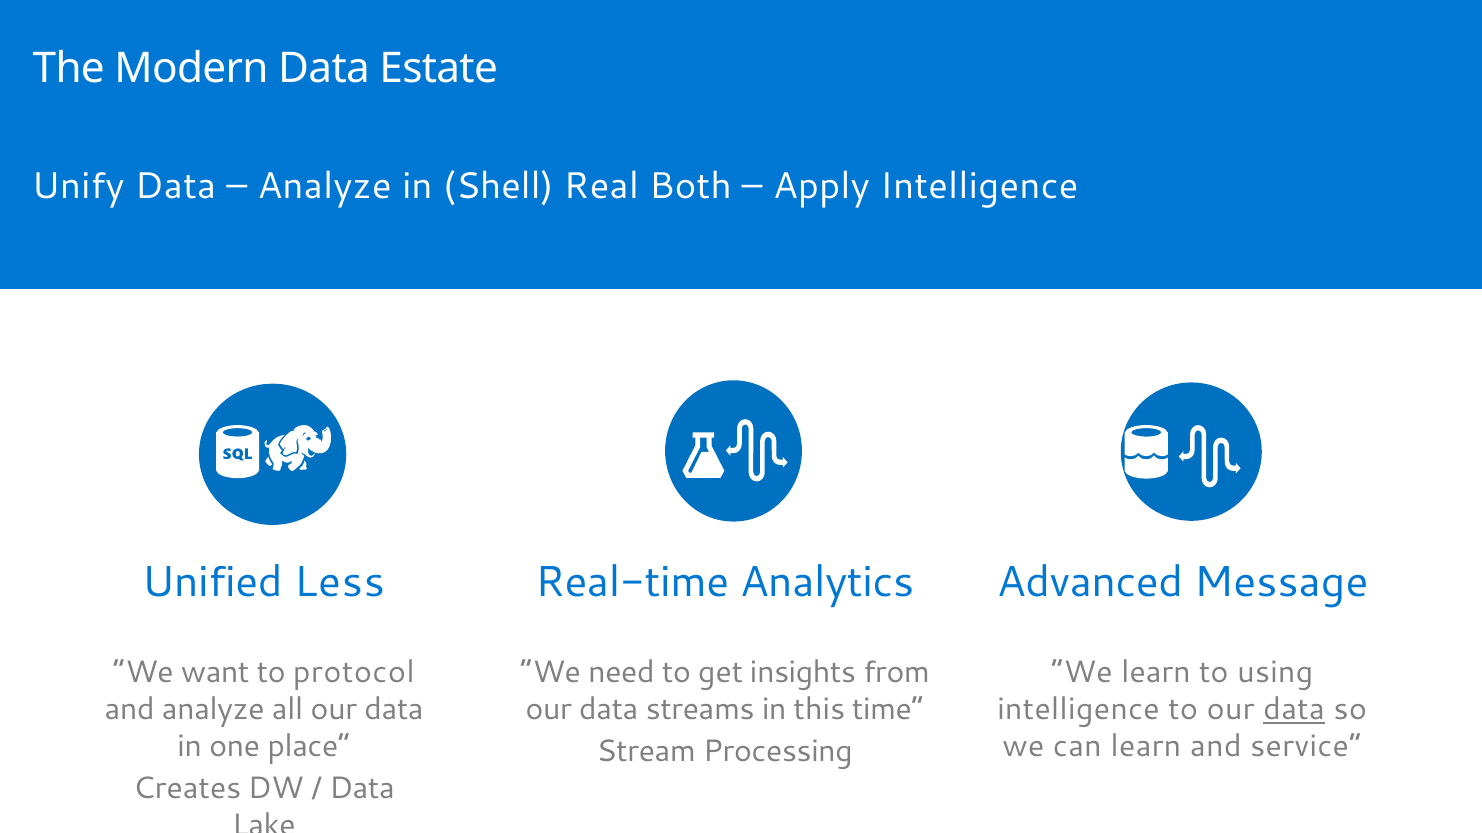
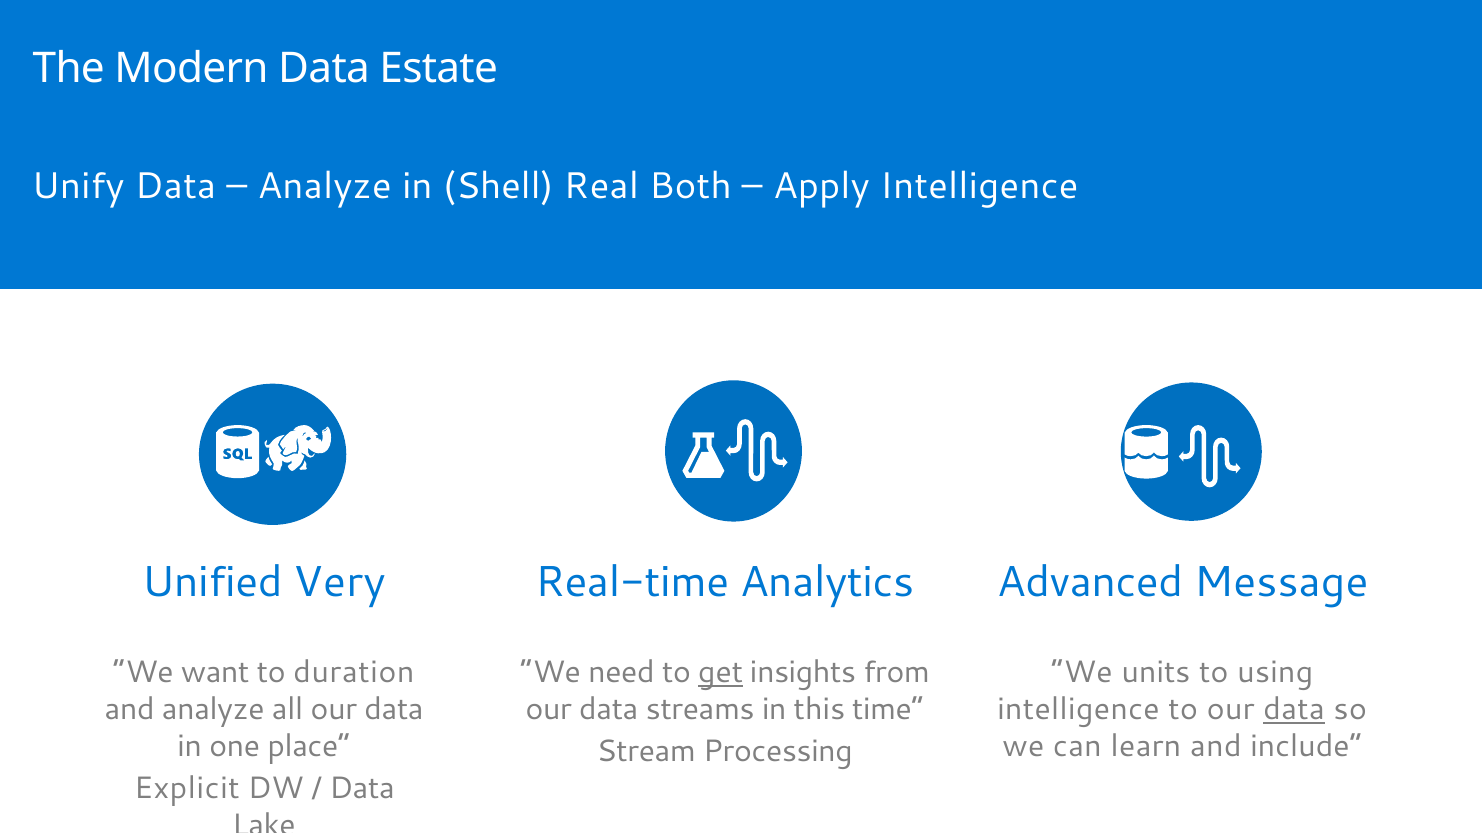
Less: Less -> Very (339, 583)
protocol: protocol -> duration (354, 673)
get underline: none -> present (721, 673)
We learn: learn -> units (1156, 673)
service: service -> include (1306, 747)
Creates: Creates -> Explicit (187, 789)
